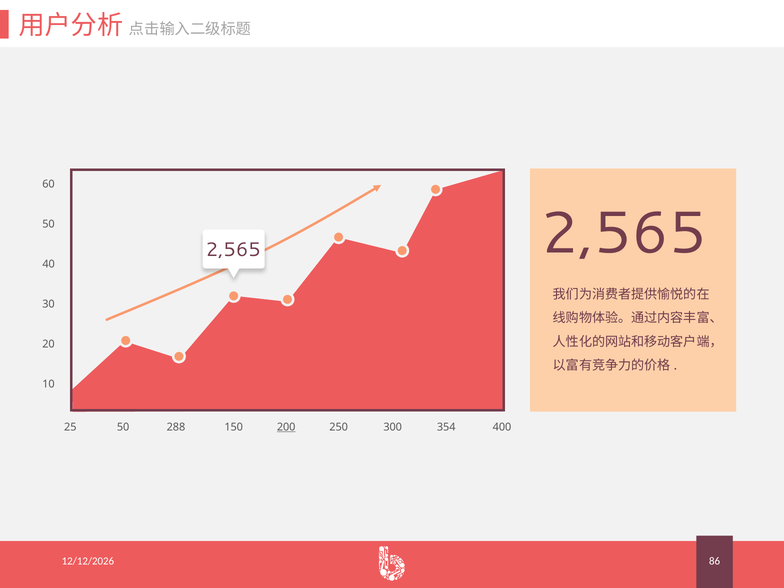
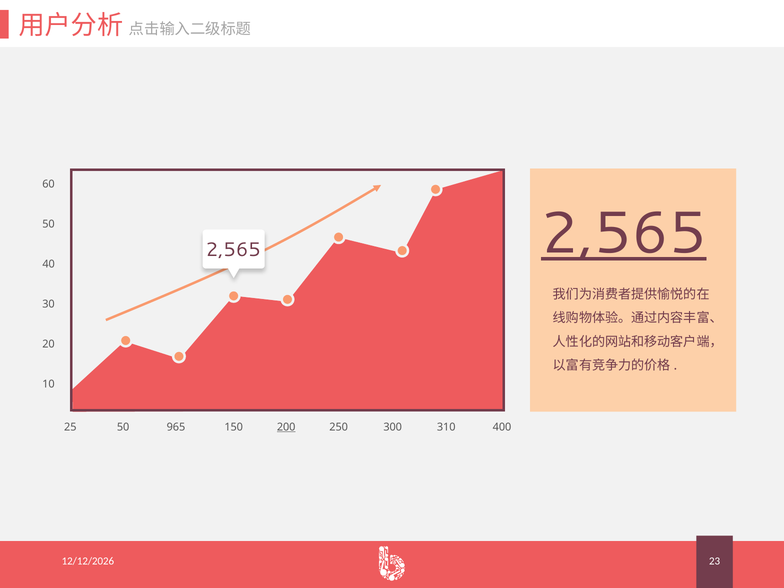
2,565 underline: none -> present (624, 233)
288: 288 -> 965 (176, 427)
354: 354 -> 310 (446, 427)
86: 86 -> 23 (715, 561)
